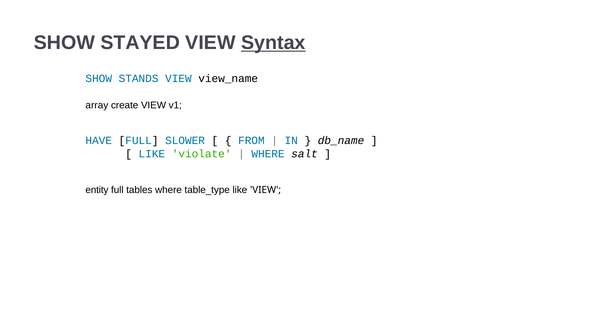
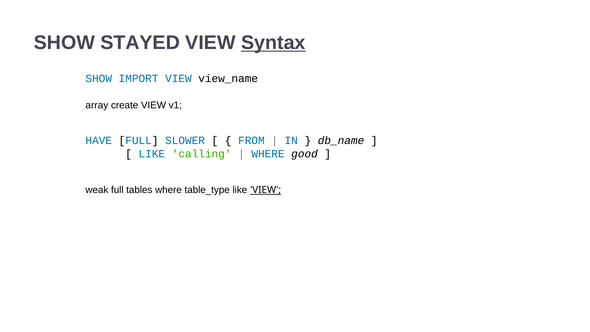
STANDS: STANDS -> IMPORT (139, 79)
violate: violate -> calling (202, 154)
salt: salt -> good (305, 154)
entity: entity -> weak (97, 190)
VIEW underline: none -> present (266, 190)
